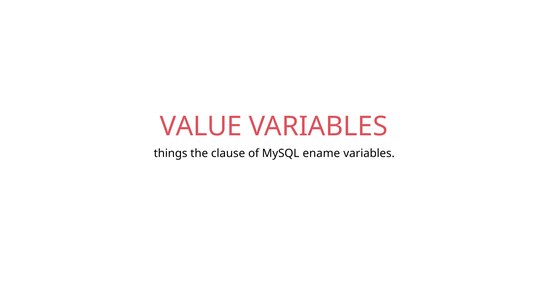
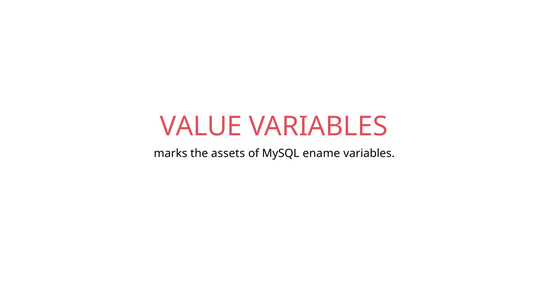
things: things -> marks (171, 154)
clause: clause -> assets (228, 154)
